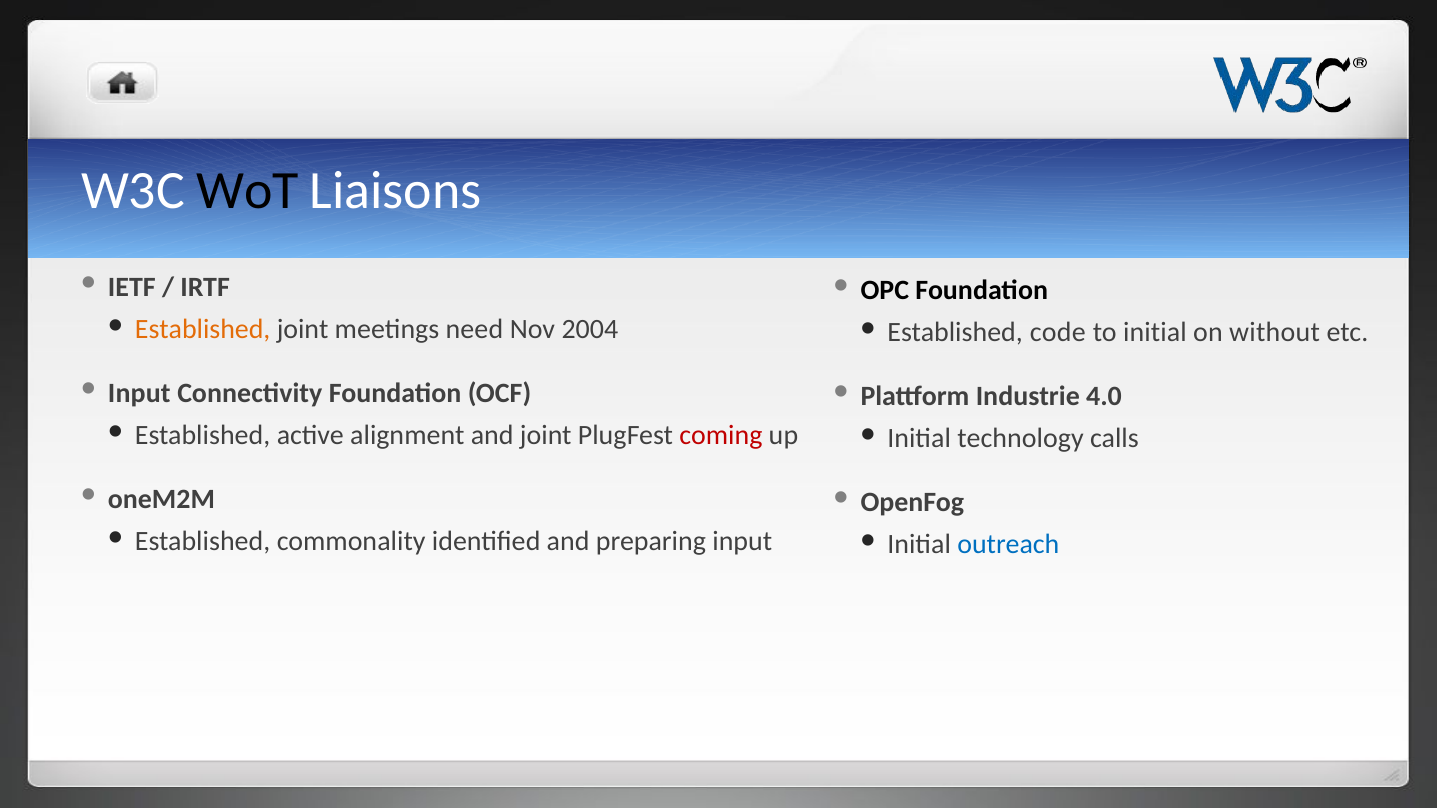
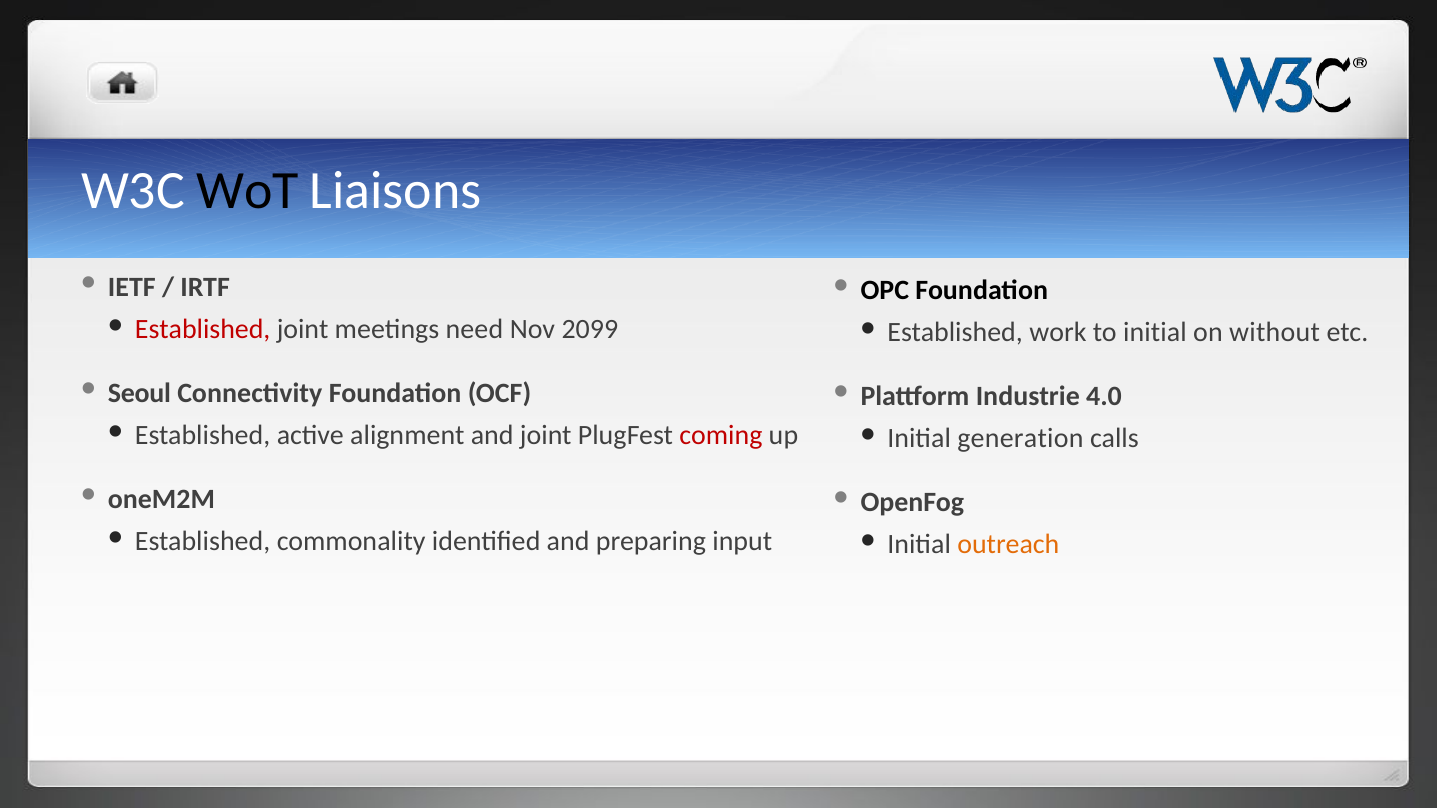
Established colour: orange -> red (203, 330)
2004: 2004 -> 2099 (590, 330)
code: code -> work (1058, 333)
Input: Input -> Seoul (140, 393)
technology: technology -> generation (1020, 439)
outreach colour: blue -> orange (1008, 545)
